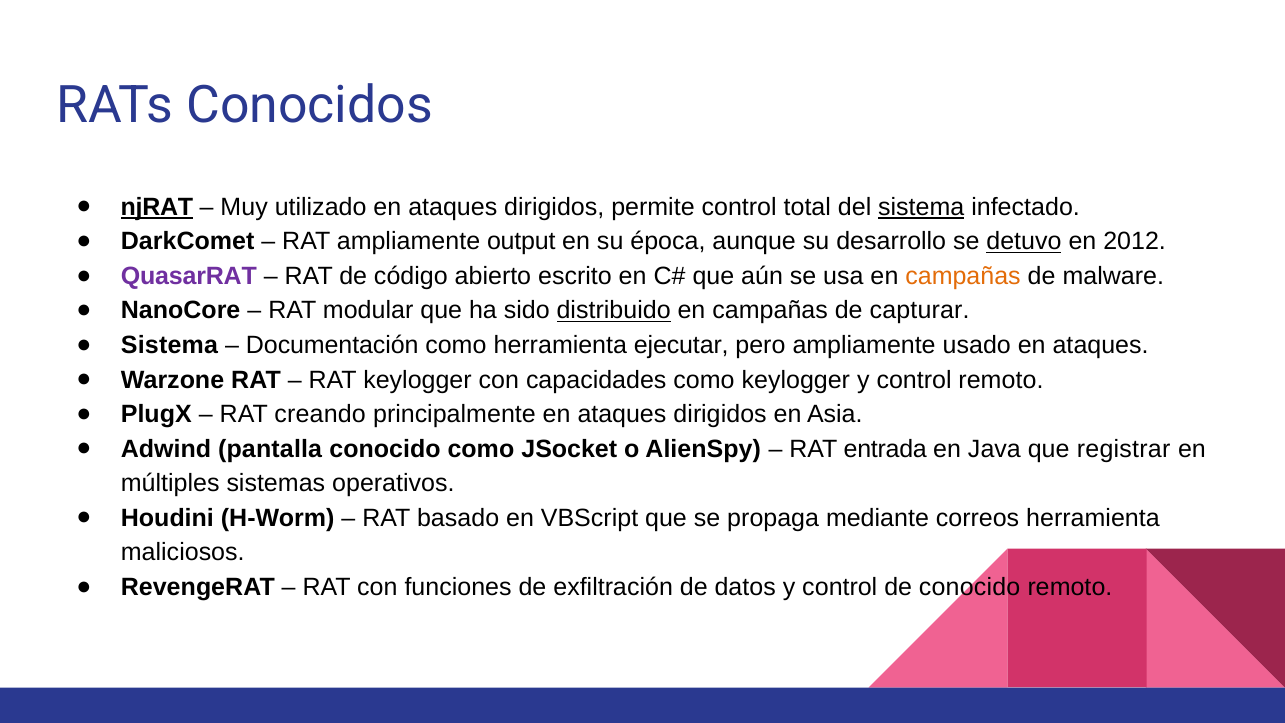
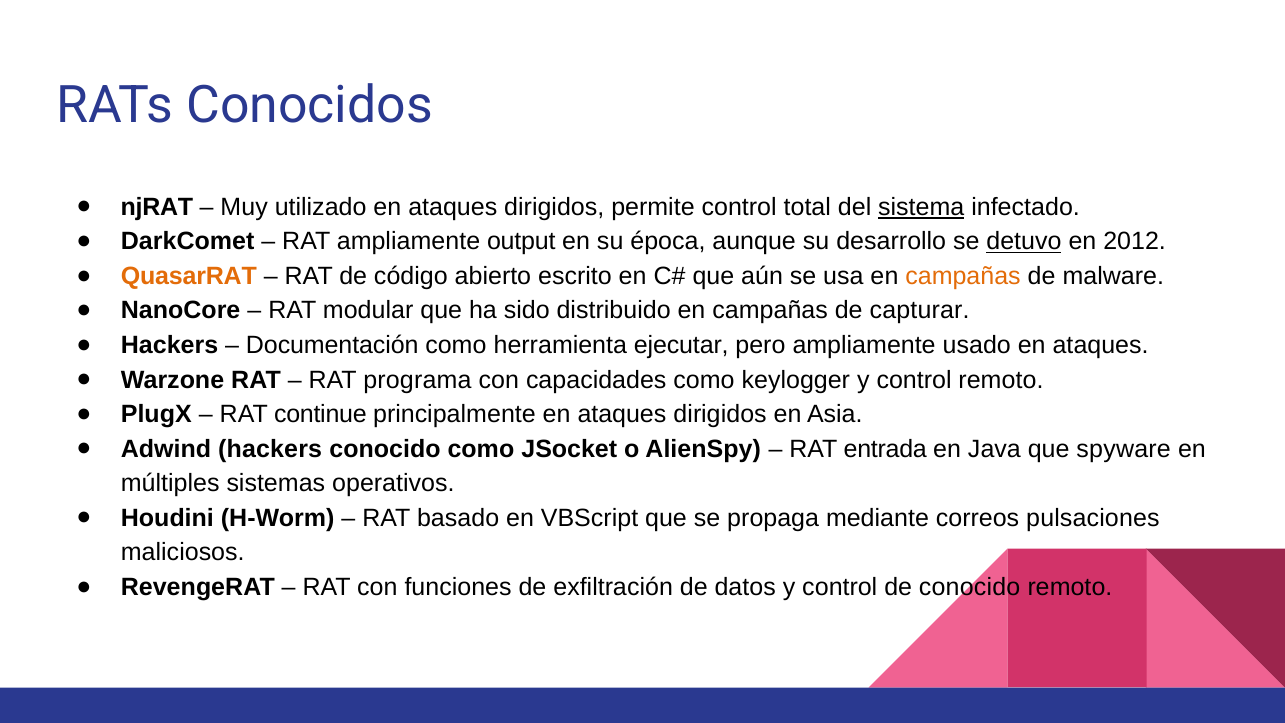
njRAT underline: present -> none (157, 207)
QuasarRAT colour: purple -> orange (189, 276)
distribuido underline: present -> none (614, 311)
Sistema: Sistema -> Hackers (170, 345)
RAT keylogger: keylogger -> programa (417, 380)
creando: creando -> continue (320, 414)
Adwind pantalla: pantalla -> hackers (270, 449)
registrar: registrar -> spyware (1124, 449)
correos herramienta: herramienta -> pulsaciones (1093, 518)
